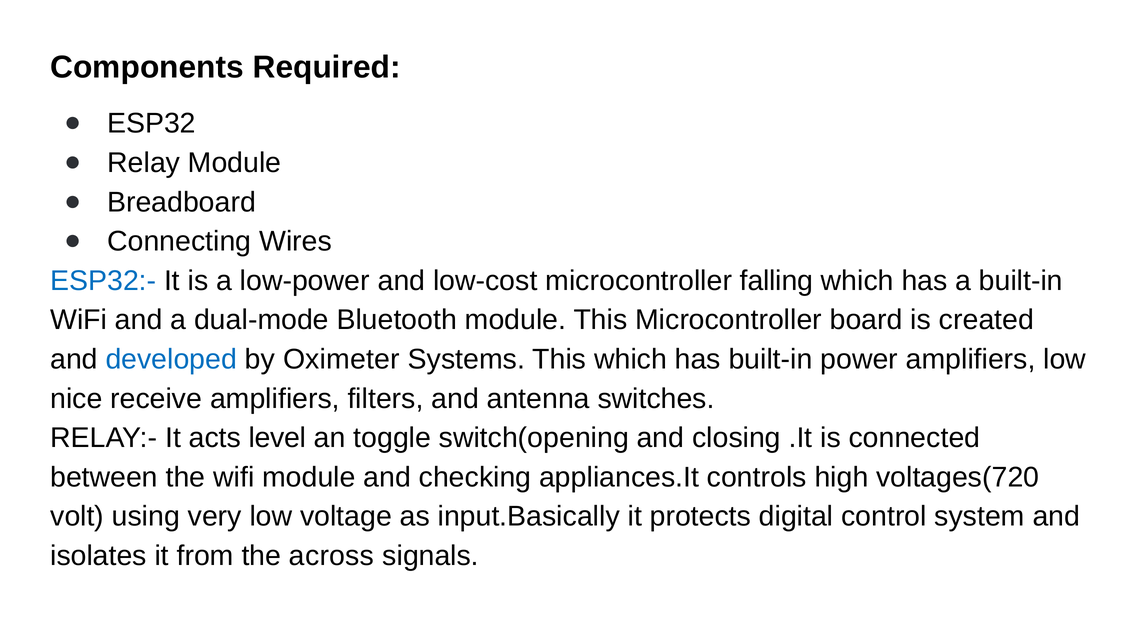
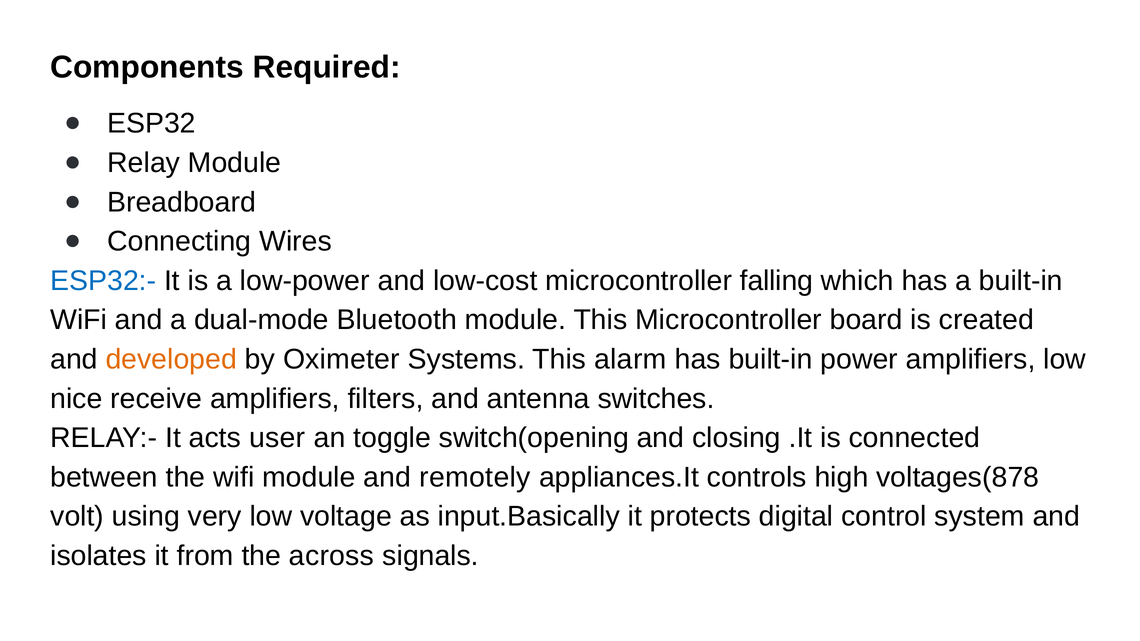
developed colour: blue -> orange (171, 360)
This which: which -> alarm (630, 360)
level: level -> user (277, 438)
checking: checking -> remotely (475, 477)
voltages(720: voltages(720 -> voltages(878 (958, 477)
